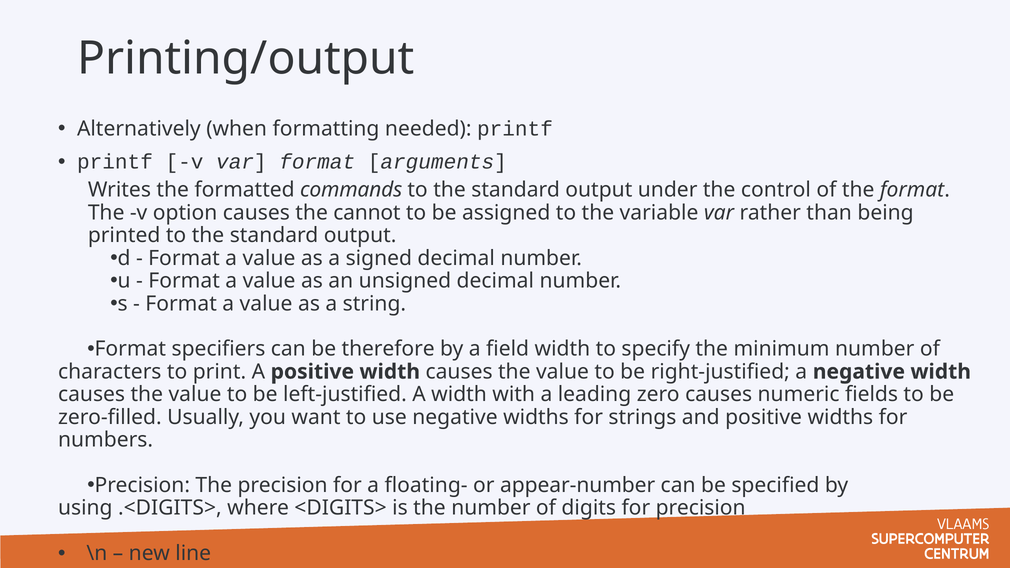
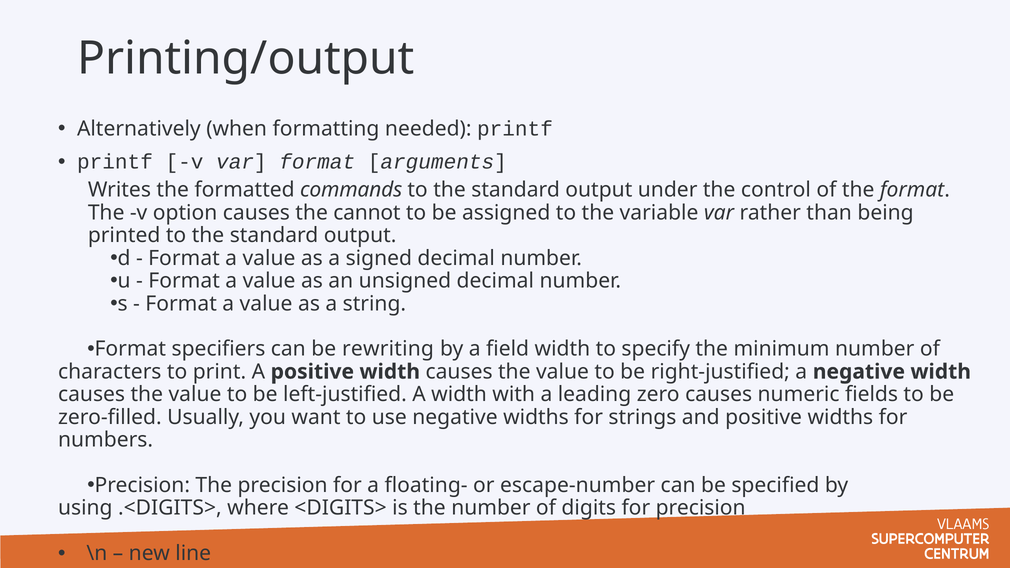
therefore: therefore -> rewriting (388, 349)
appear-number: appear-number -> escape-number (578, 485)
